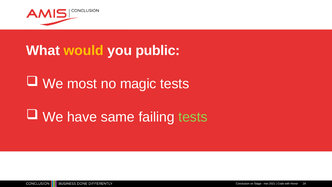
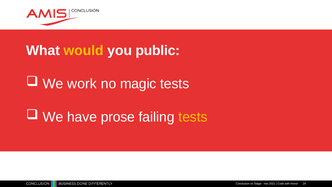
most: most -> work (82, 84)
same: same -> prose (118, 117)
tests colour: light green -> yellow (193, 117)
